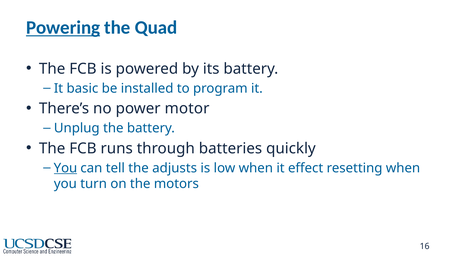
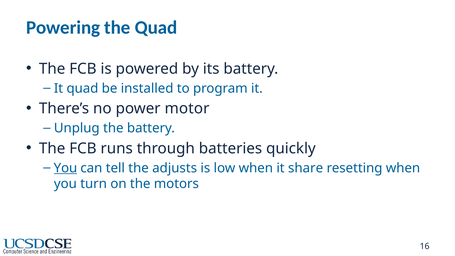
Powering underline: present -> none (63, 28)
It basic: basic -> quad (82, 88)
effect: effect -> share (306, 168)
